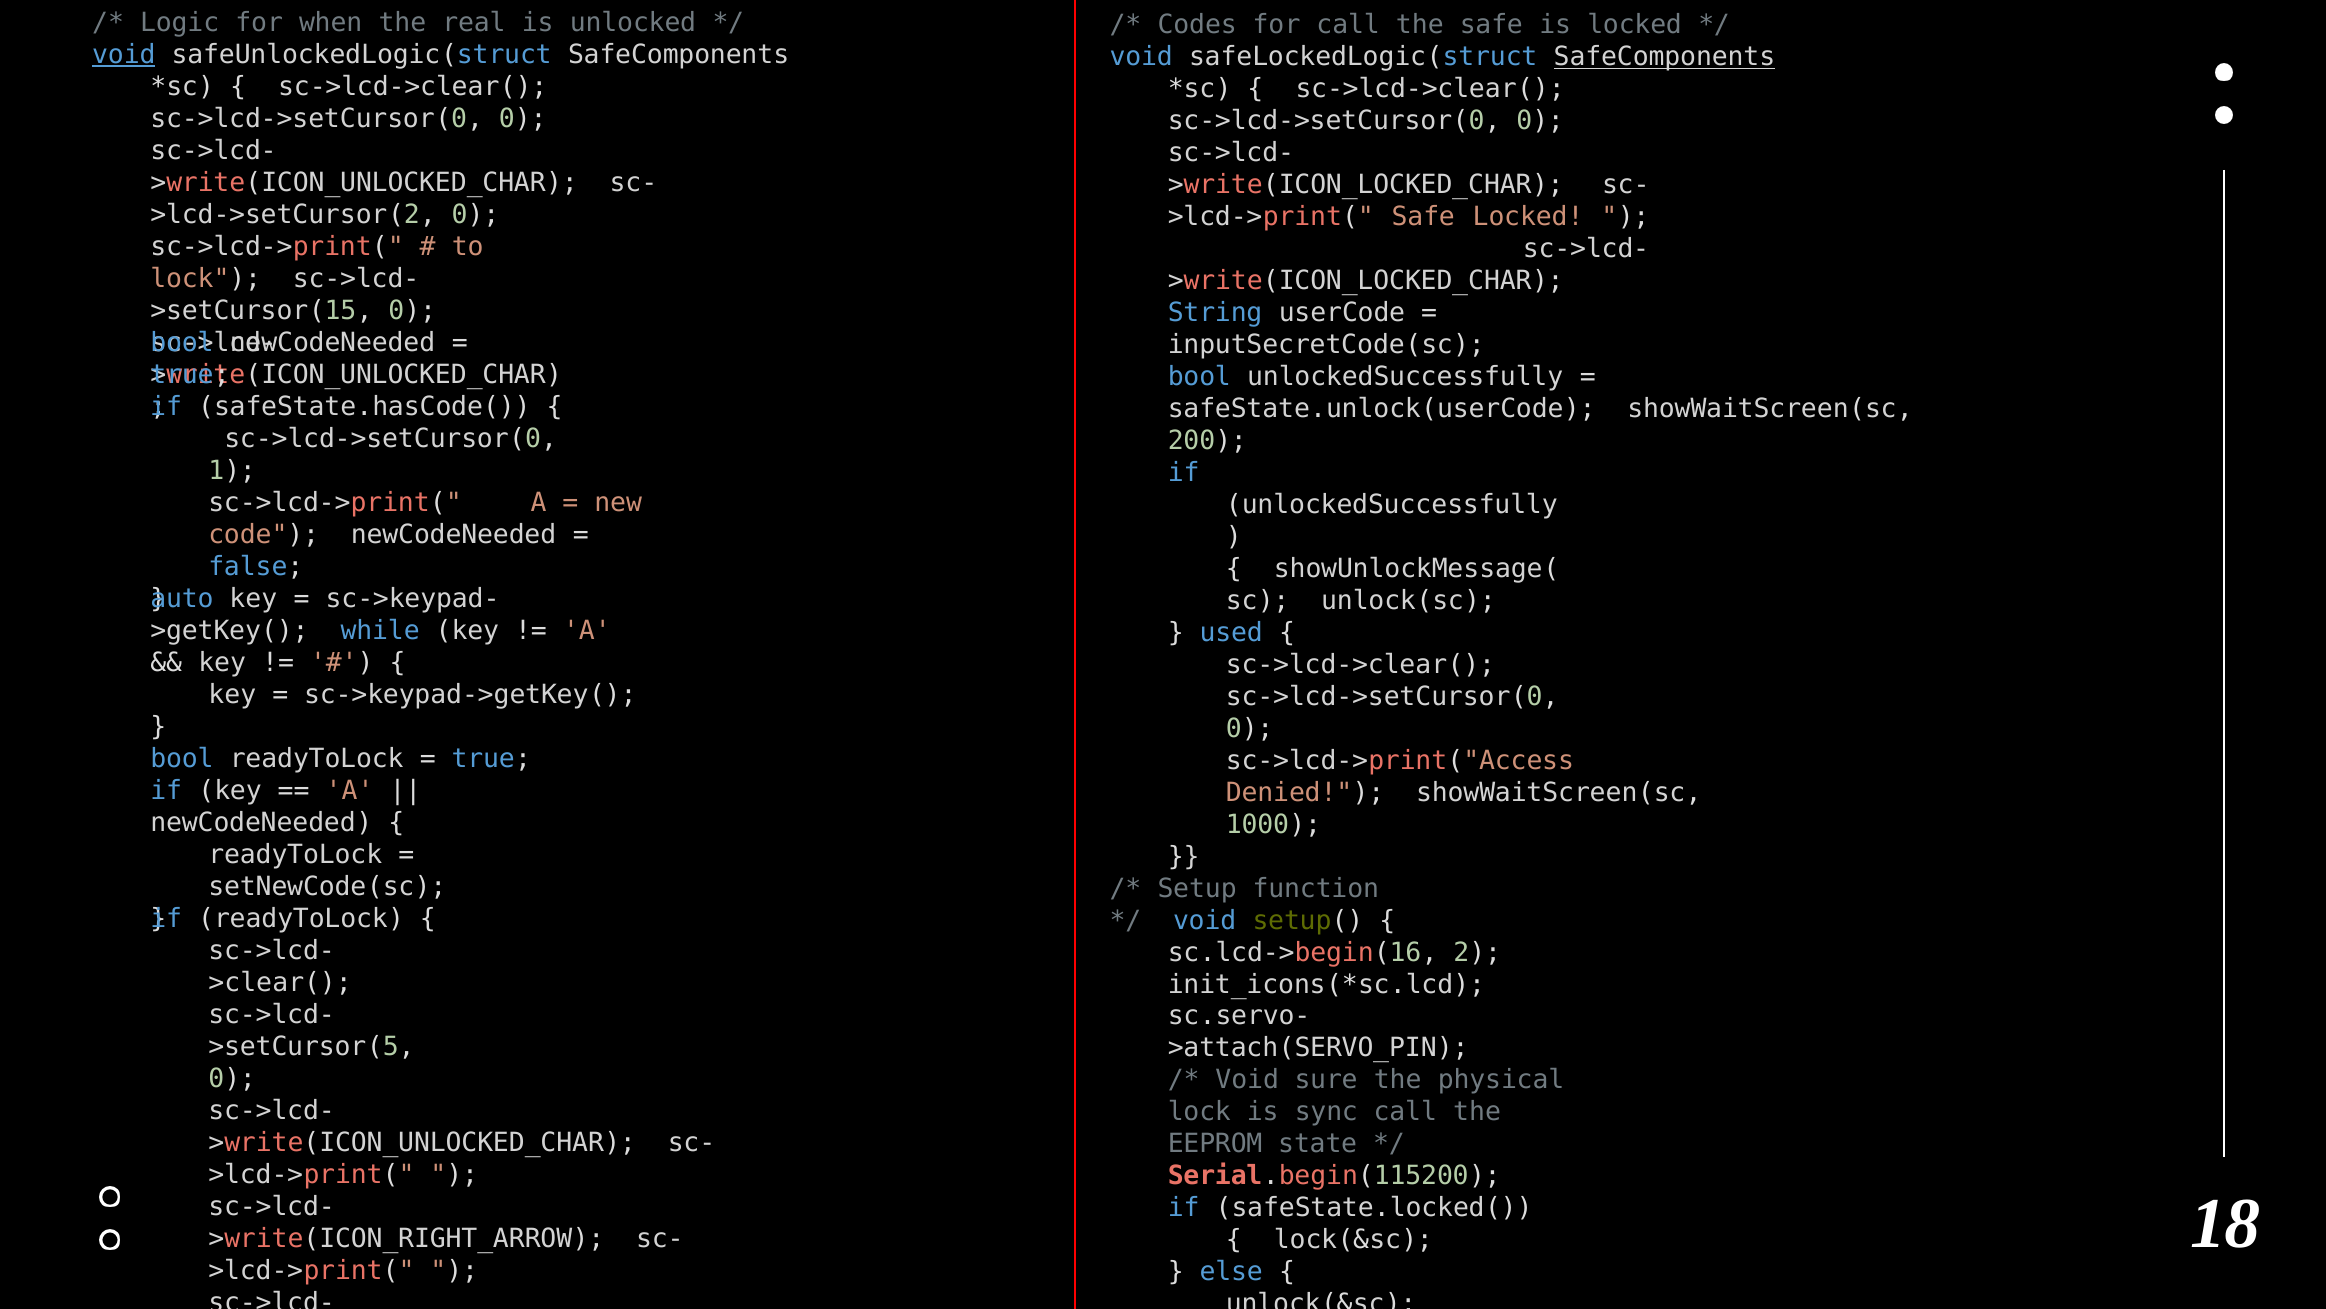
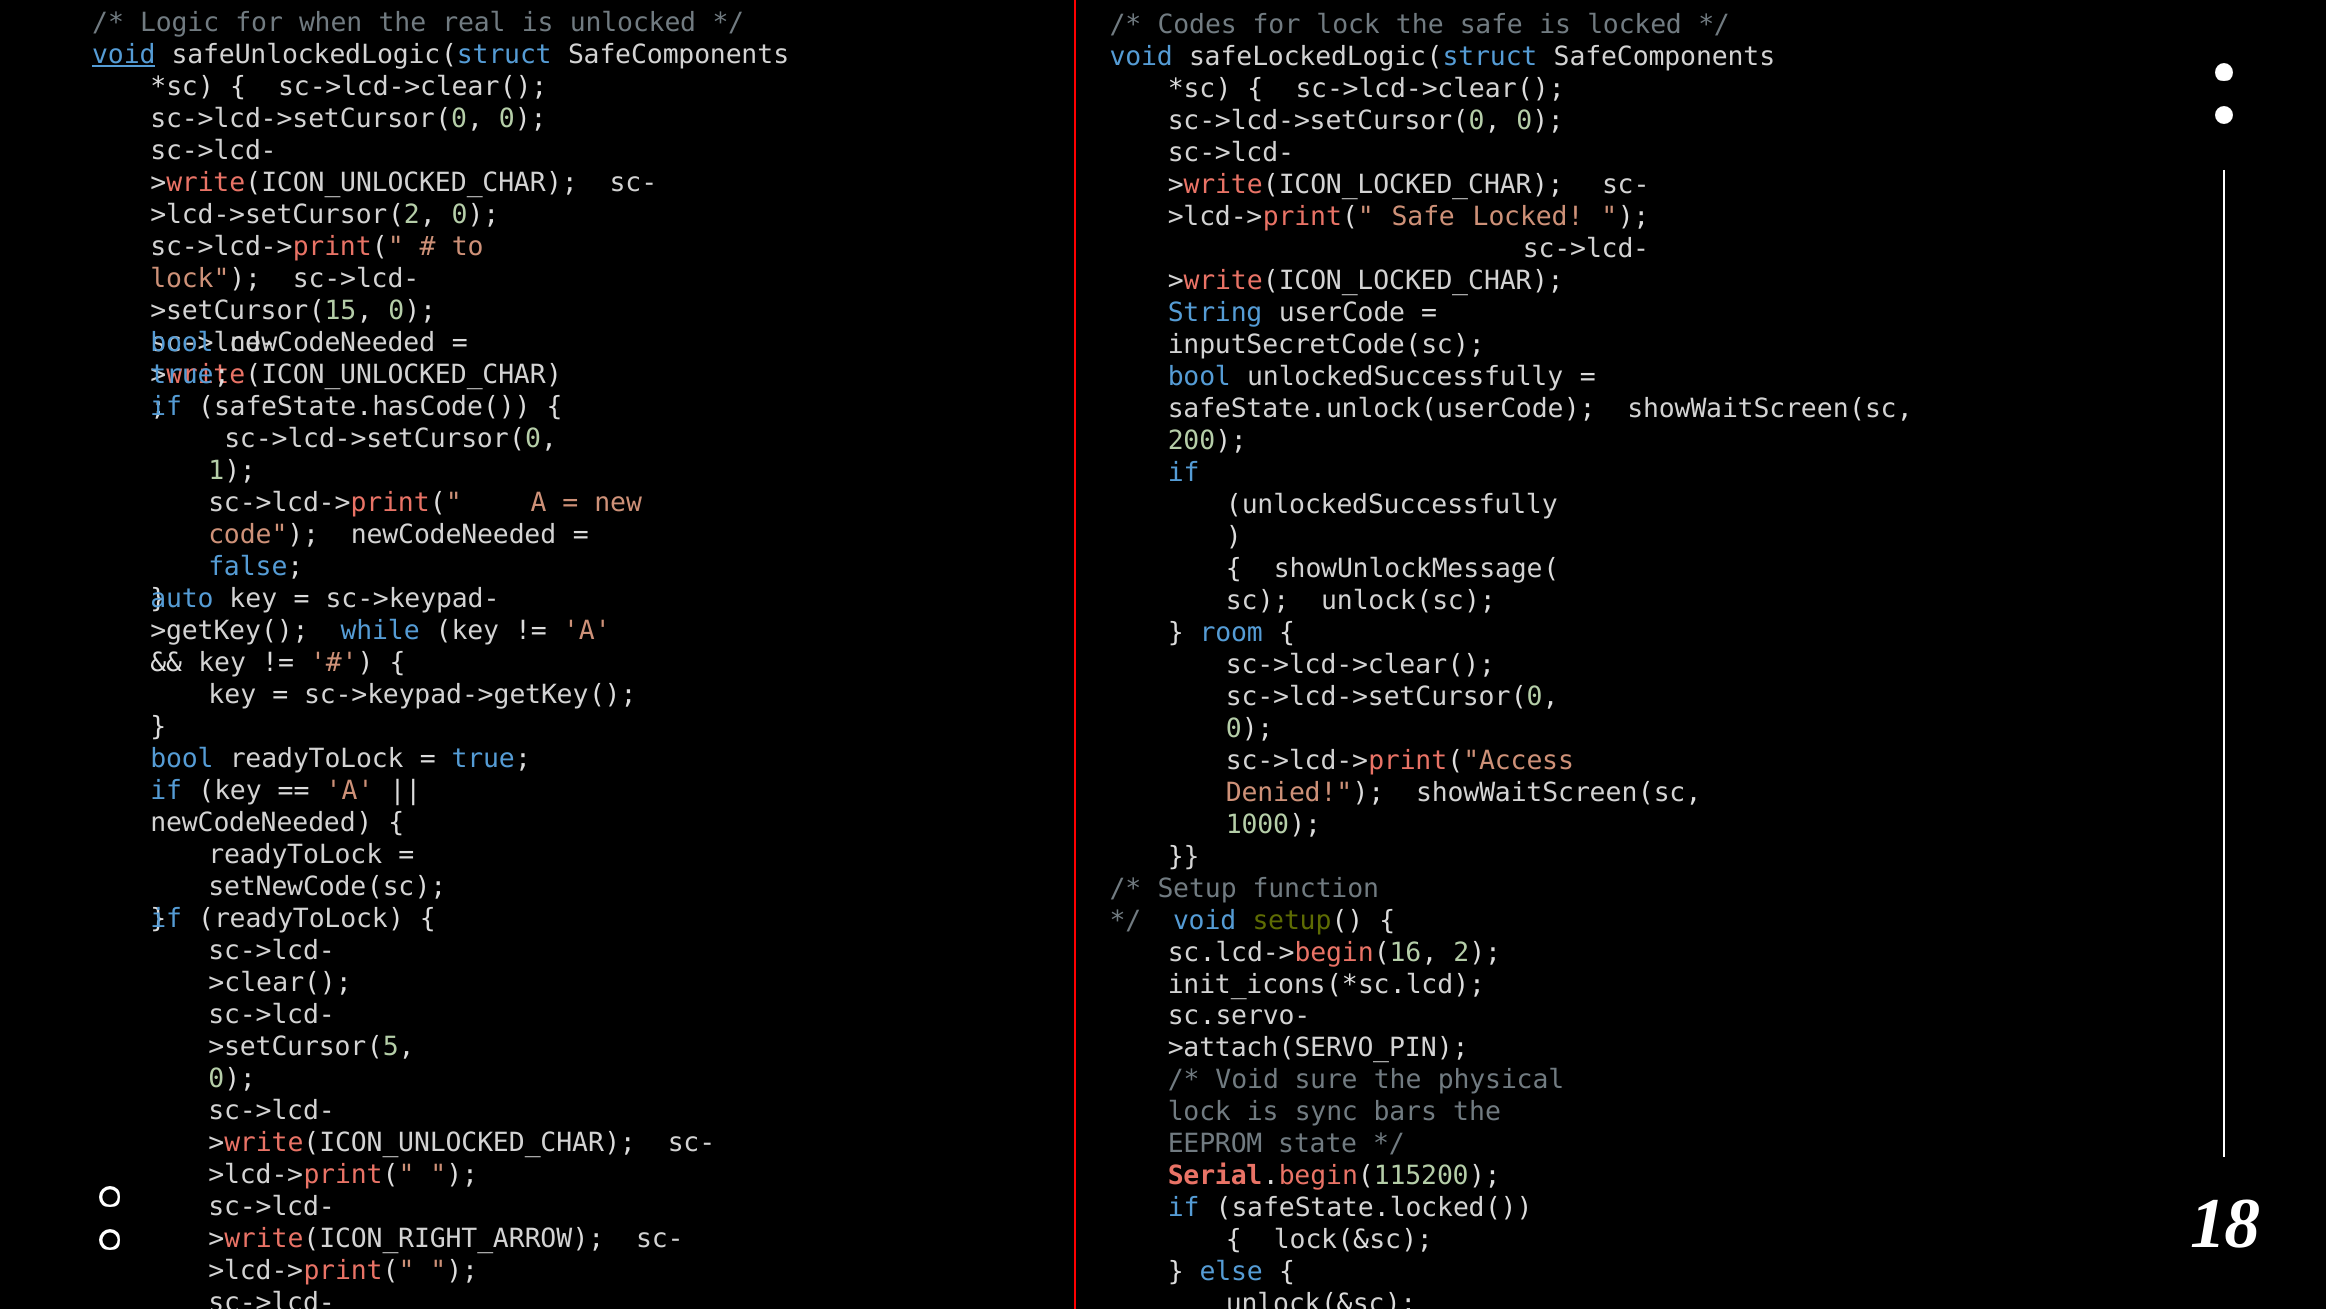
for call: call -> lock (1348, 25)
SafeComponents underline: present -> none (1664, 57)
used: used -> room (1231, 632)
sync call: call -> bars (1405, 1112)
